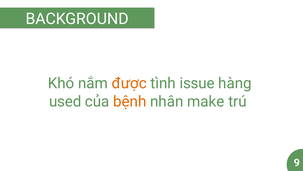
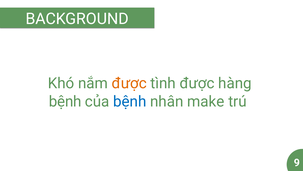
tình issue: issue -> được (197, 83)
used: used -> bệnh (65, 101)
bệnh colour: orange -> blue (130, 101)
